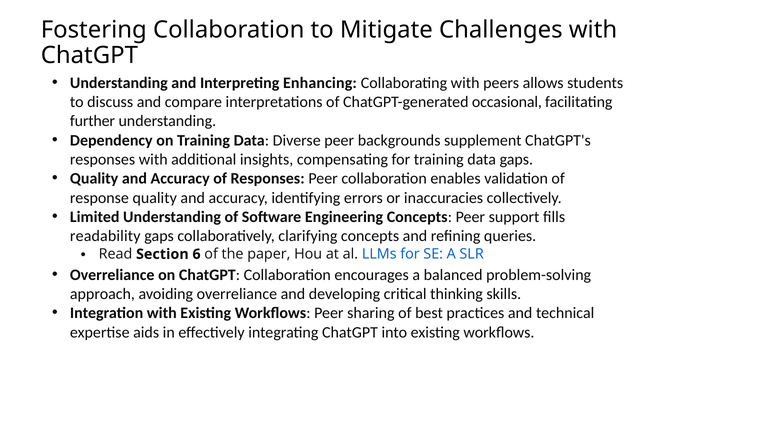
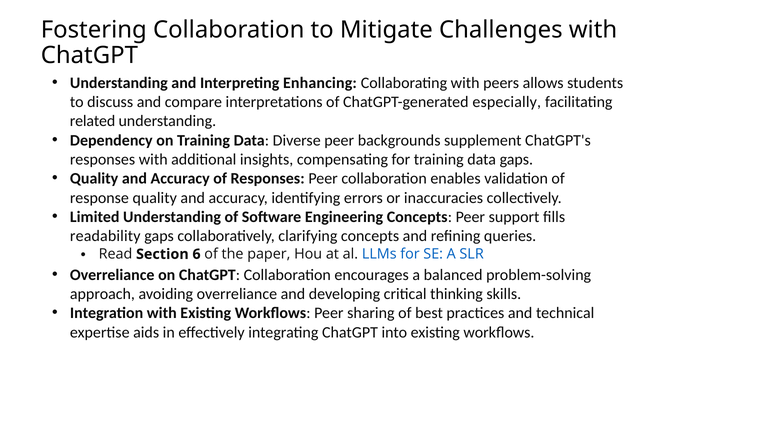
occasional: occasional -> especially (507, 102)
further: further -> related (93, 121)
